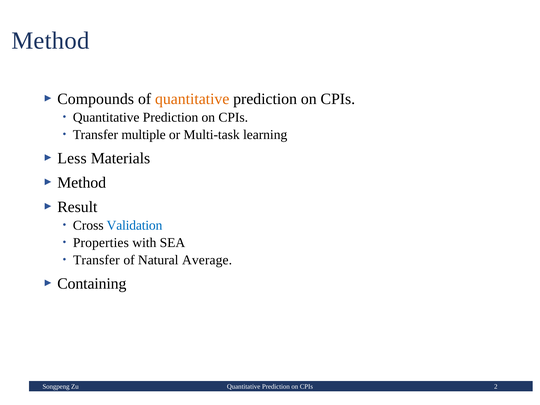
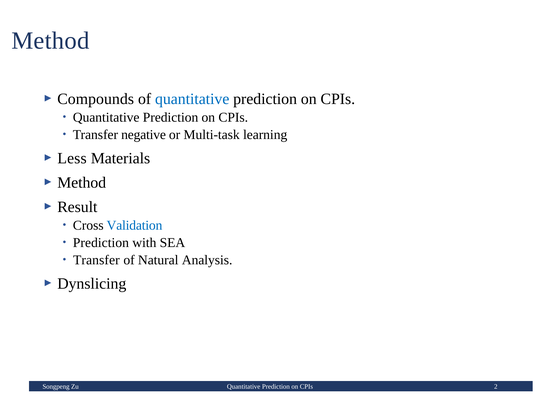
quantitative colour: orange -> blue (192, 99)
multiple: multiple -> negative (144, 135)
Properties: Properties -> Prediction (101, 243)
Average: Average -> Analysis (207, 260)
Containing: Containing -> Dynslicing (92, 283)
